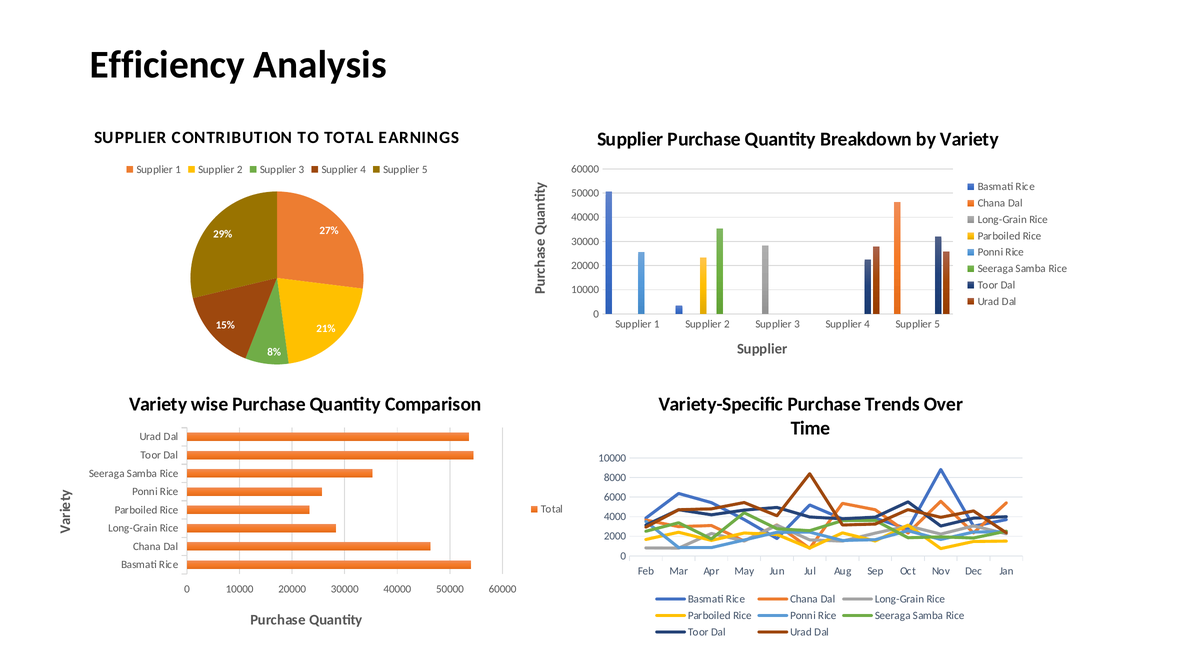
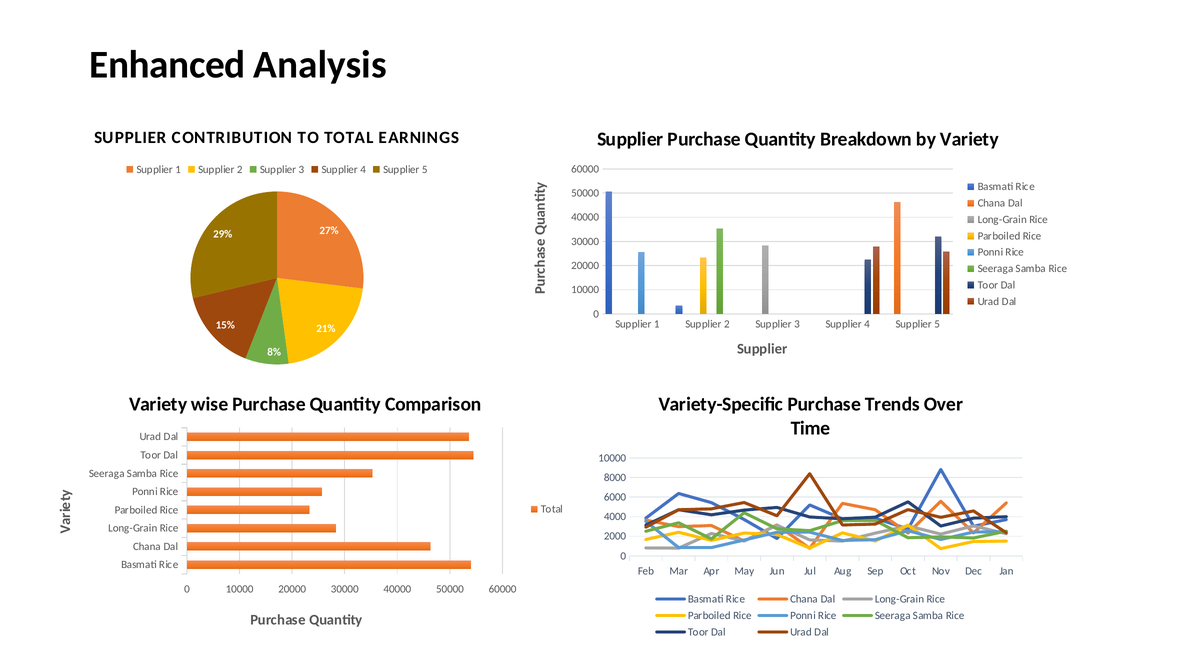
Efficiency: Efficiency -> Enhanced (167, 65)
